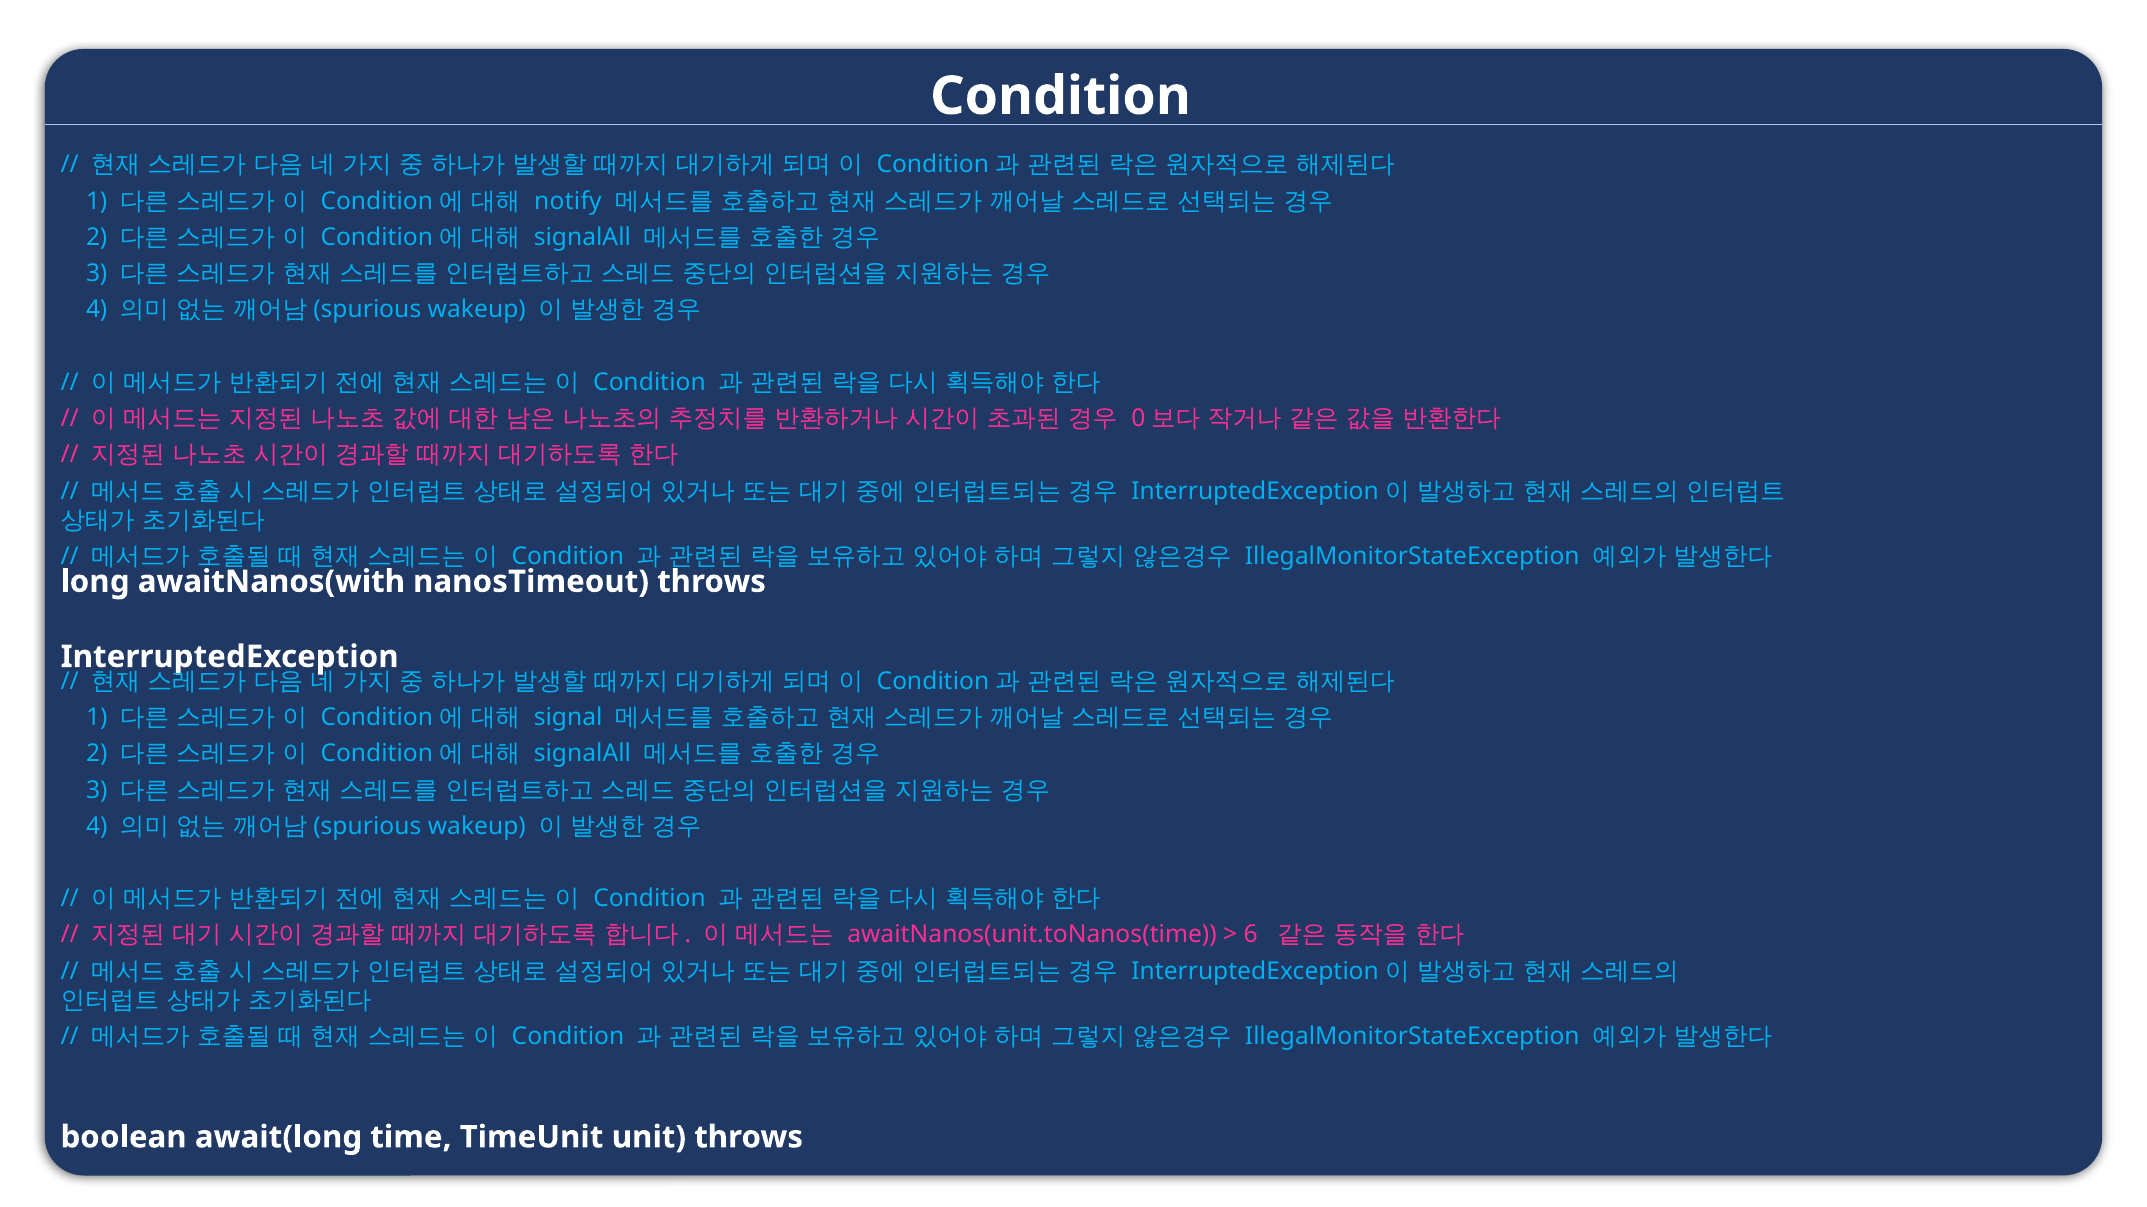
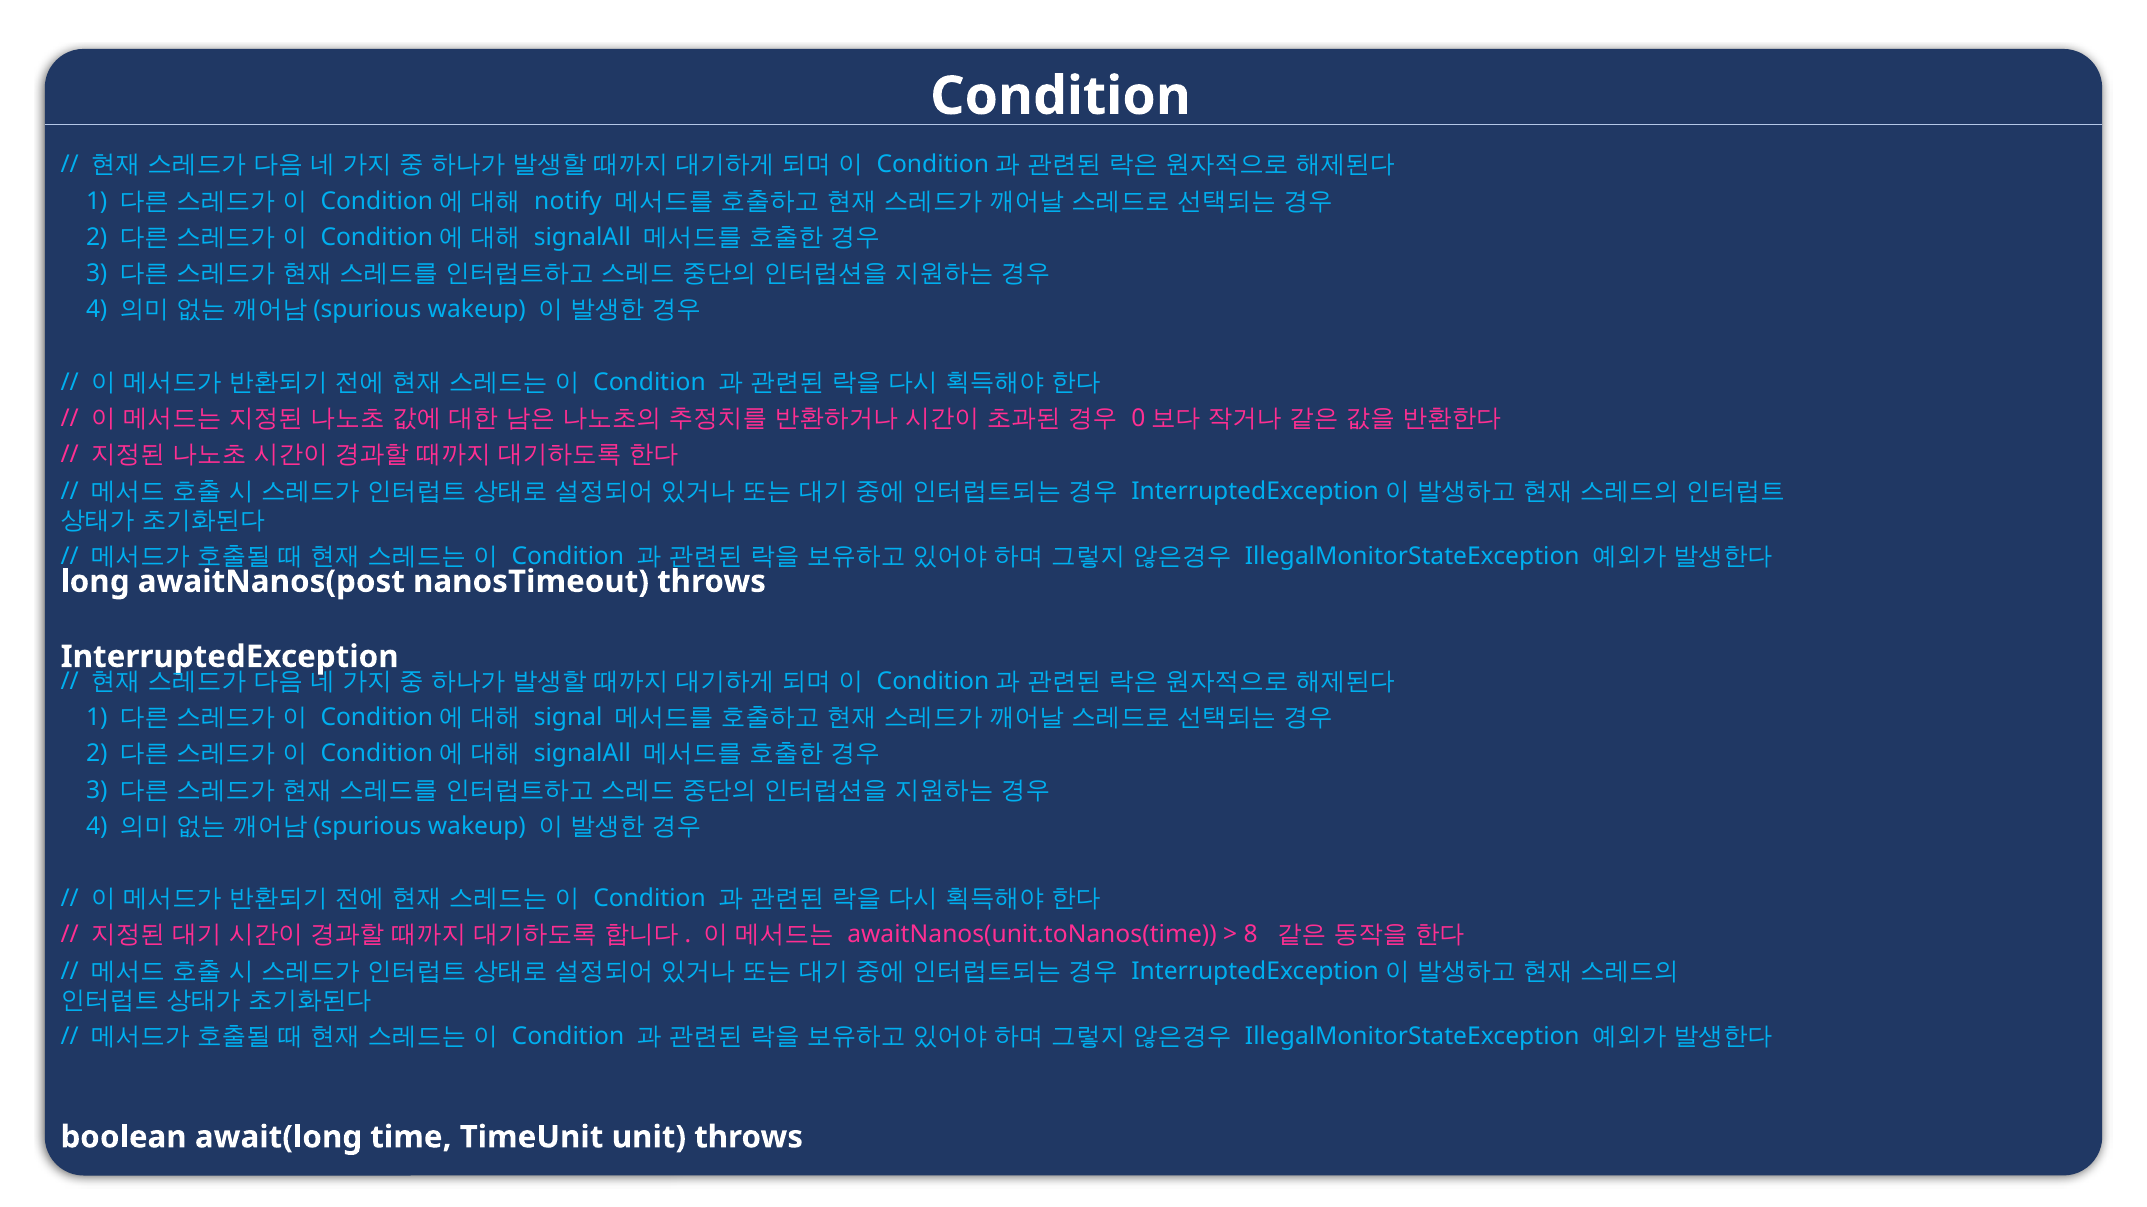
awaitNanos(with: awaitNanos(with -> awaitNanos(post (271, 582)
6: 6 -> 8 (1251, 935)
